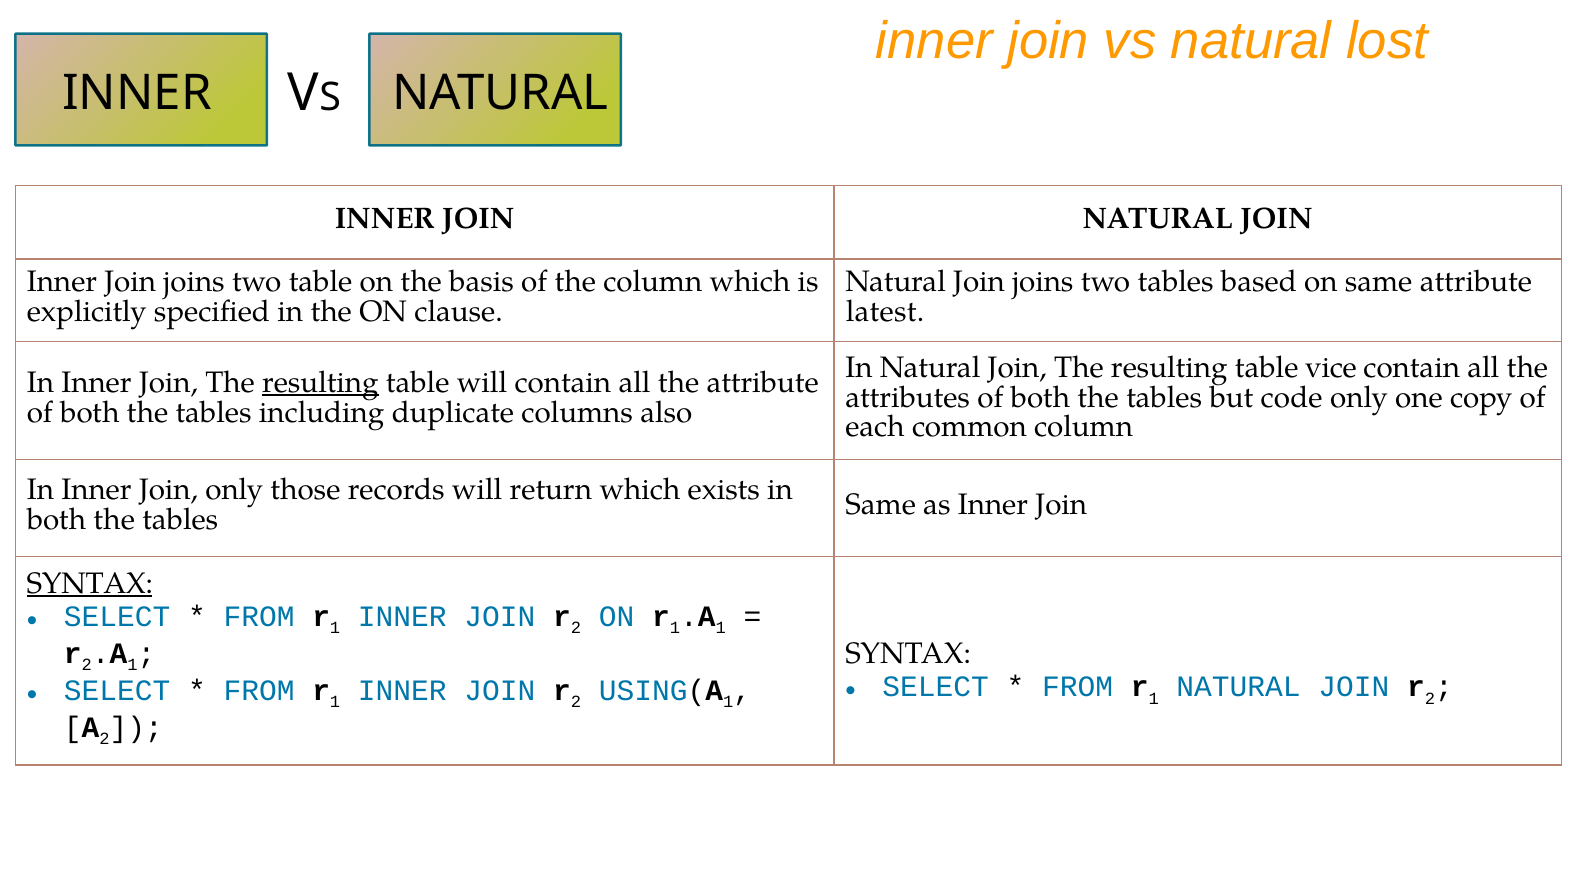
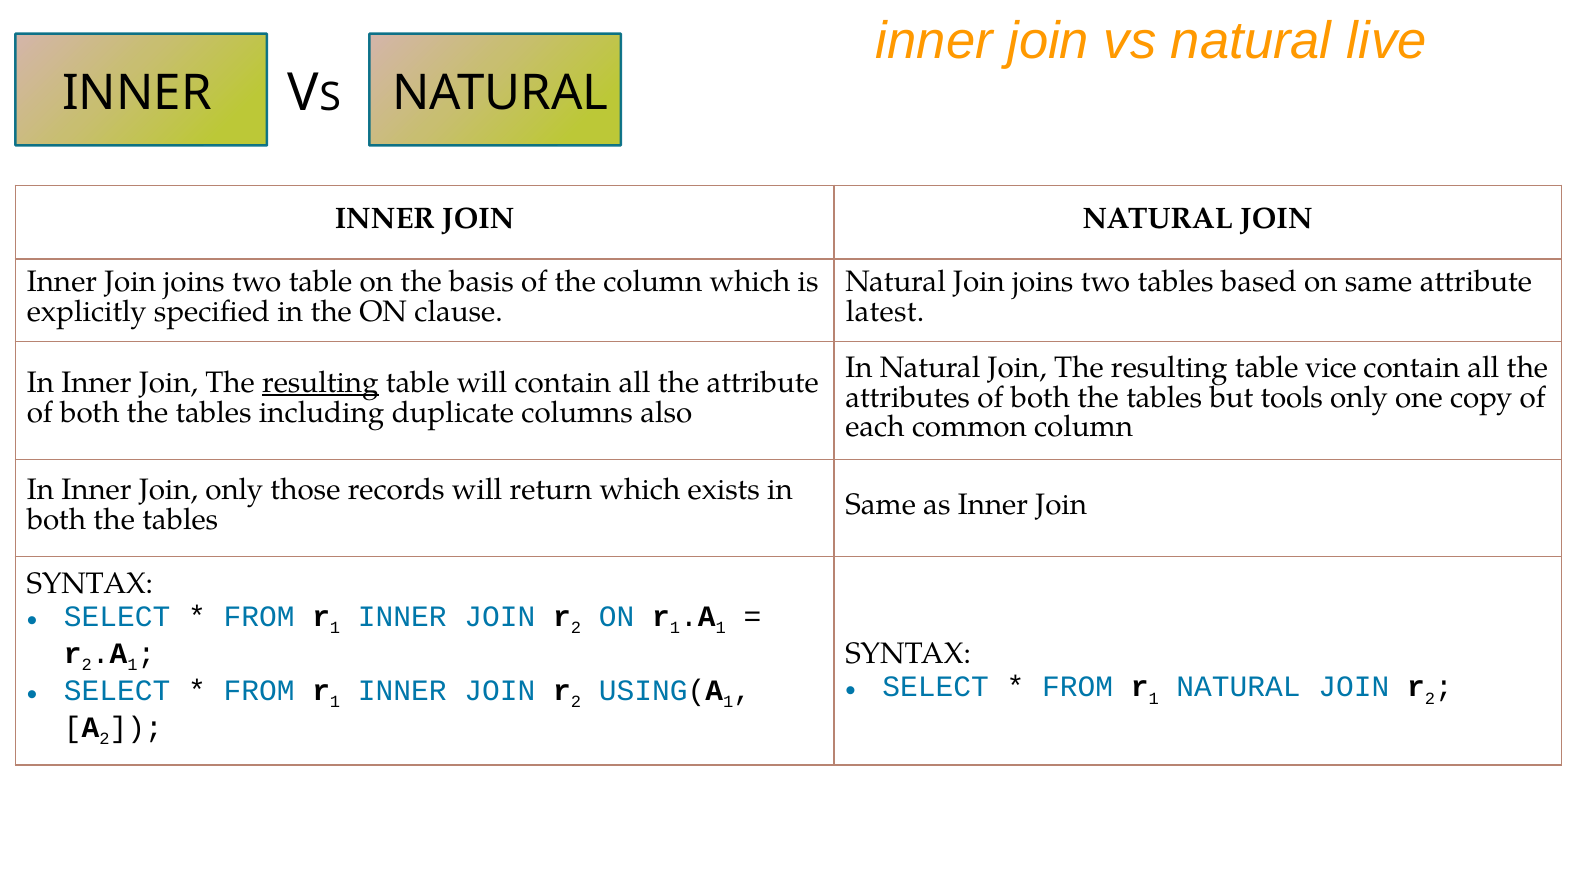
lost: lost -> live (1387, 41)
code: code -> tools (1292, 397)
SYNTAX underline: present -> none (90, 583)
